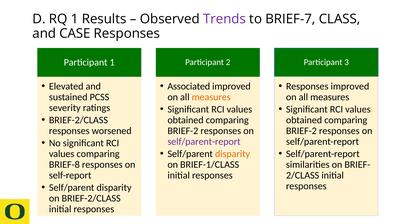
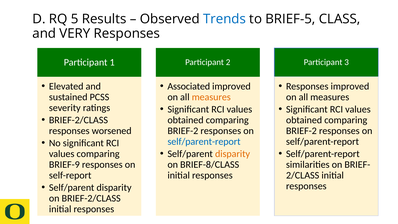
RQ 1: 1 -> 5 (75, 19)
Trends colour: purple -> blue (224, 19)
BRIEF-7: BRIEF-7 -> BRIEF-5 (290, 19)
CASE: CASE -> VERY (75, 33)
self/parent-report colour: purple -> blue (204, 142)
BRIEF-8: BRIEF-8 -> BRIEF-9 (64, 165)
BRIEF-1/CLASS: BRIEF-1/CLASS -> BRIEF-8/CLASS (210, 165)
